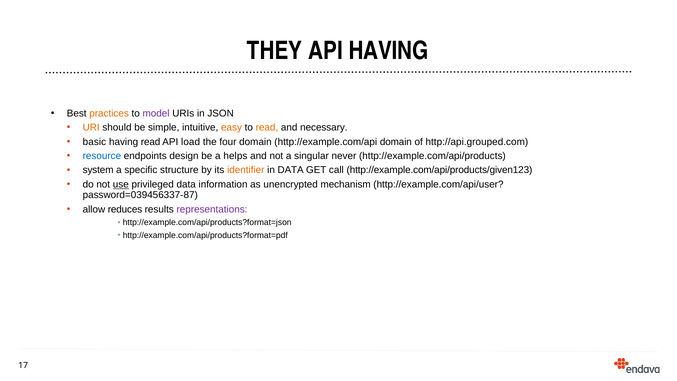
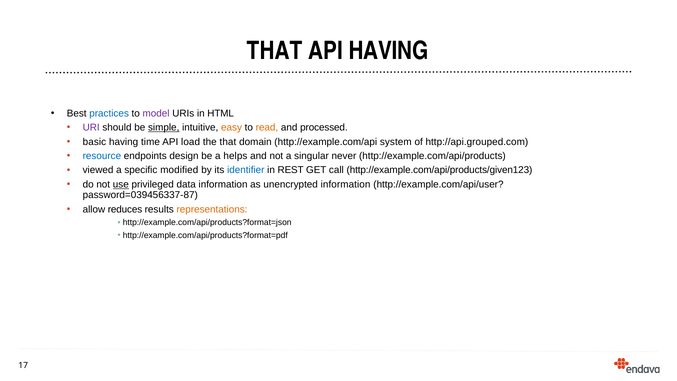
THEY: THEY -> THAT (275, 51)
practices colour: orange -> blue (109, 113)
JSON: JSON -> HTML (221, 113)
URI colour: orange -> purple (91, 128)
simple underline: none -> present (164, 128)
necessary: necessary -> processed (324, 128)
having read: read -> time (150, 142)
the four: four -> that (228, 142)
http://example.com/api domain: domain -> system (396, 142)
system: system -> viewed (98, 170)
structure: structure -> modified (179, 170)
identifier colour: orange -> blue (246, 170)
in DATA: DATA -> REST (291, 170)
unencrypted mechanism: mechanism -> information (346, 184)
representations colour: purple -> orange (212, 209)
